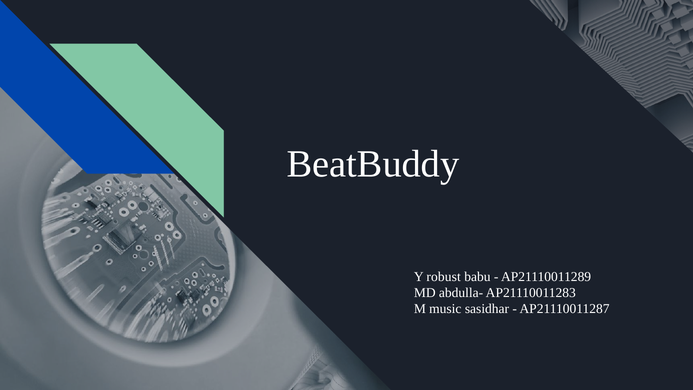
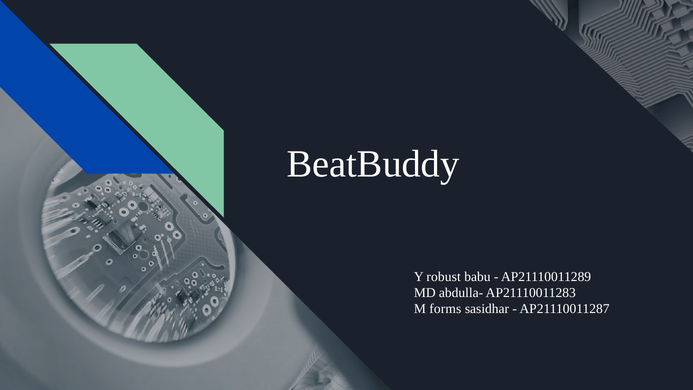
music: music -> forms (445, 309)
